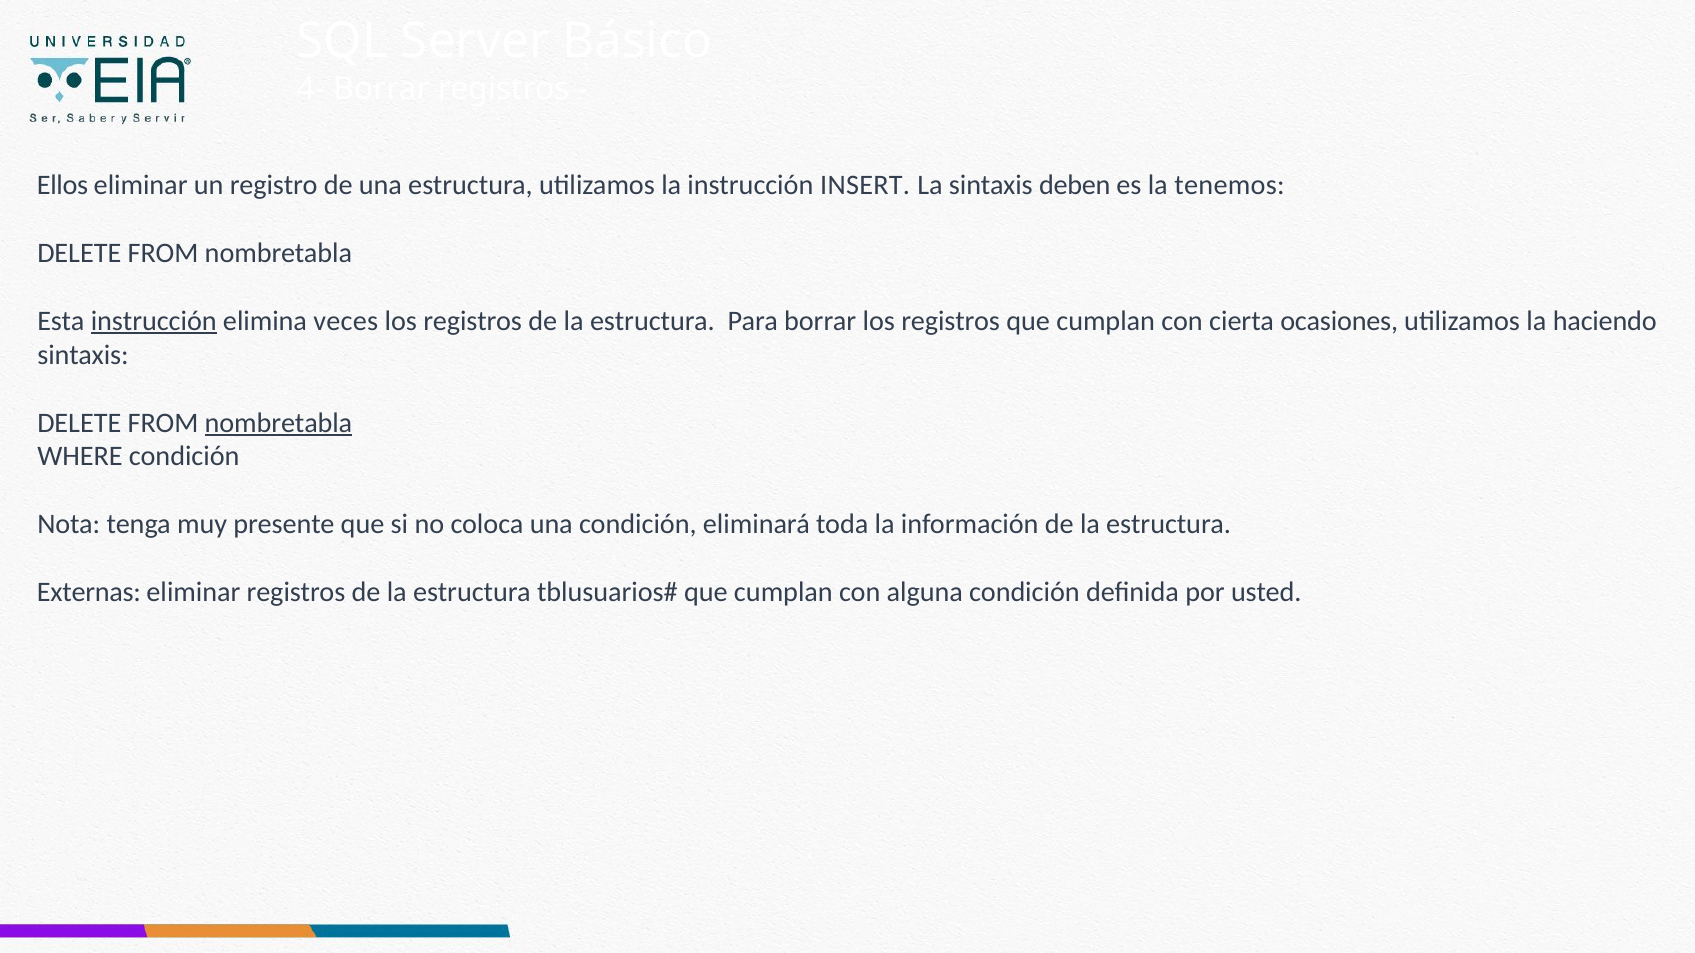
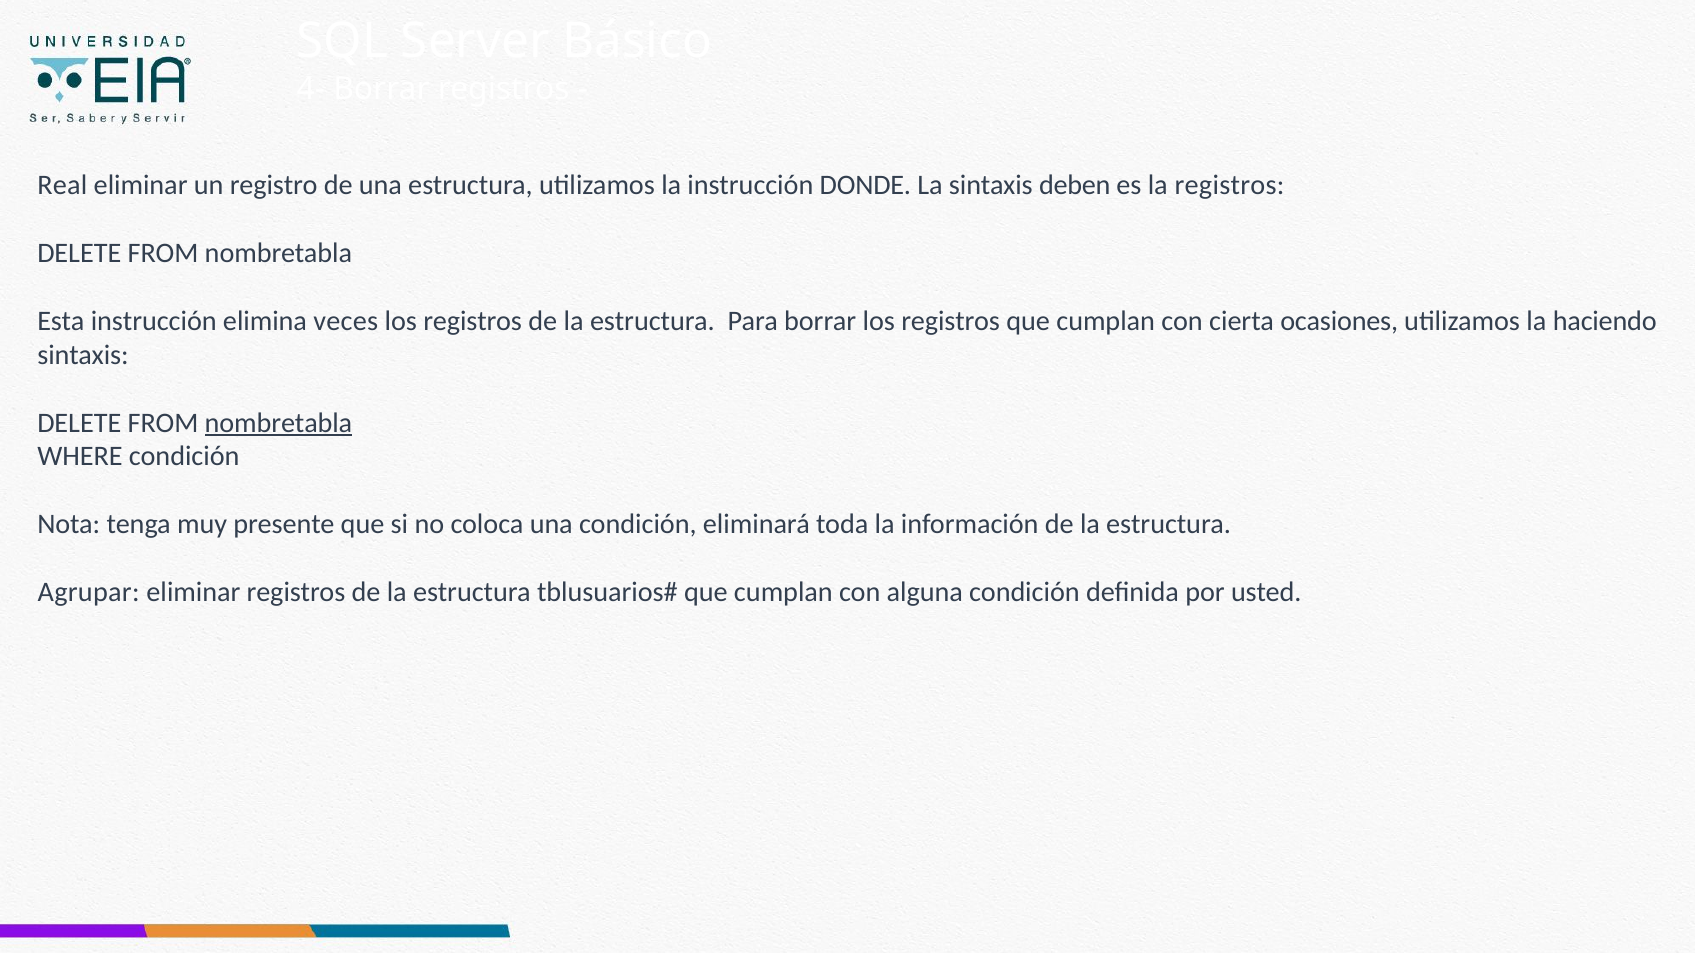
Ellos: Ellos -> Real (62, 186)
INSERT: INSERT -> DONDE (865, 186)
la tenemos: tenemos -> registros (1230, 186)
instrucción underline: present -> none (154, 321)
Externas: Externas -> Agrupar (89, 592)
